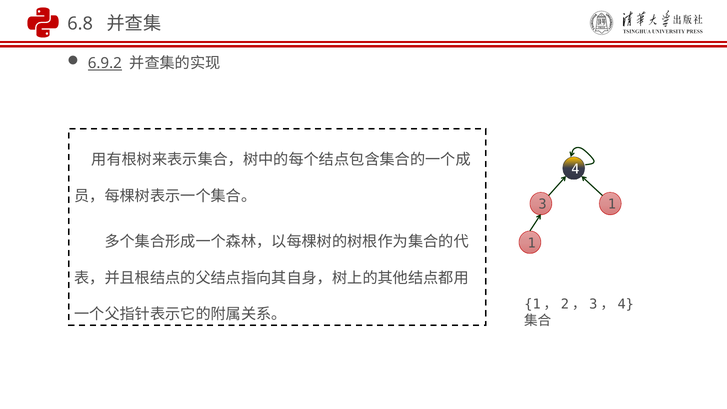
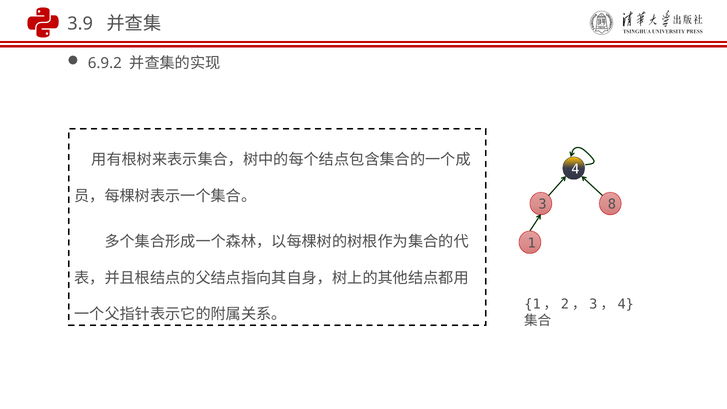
6.8: 6.8 -> 3.9 (80, 24)
6.9.2 underline: present -> none (105, 63)
3 1: 1 -> 8 (612, 204)
